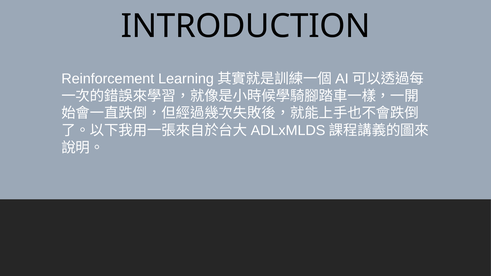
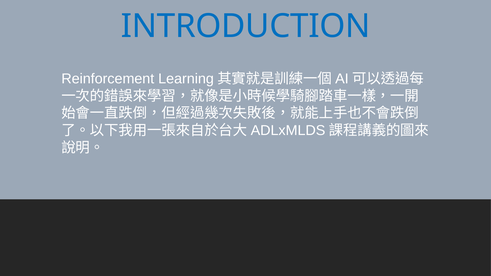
INTRODUCTION colour: black -> blue (246, 26)
